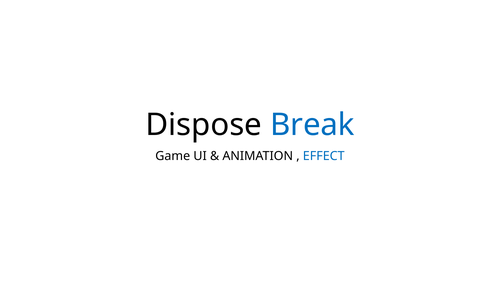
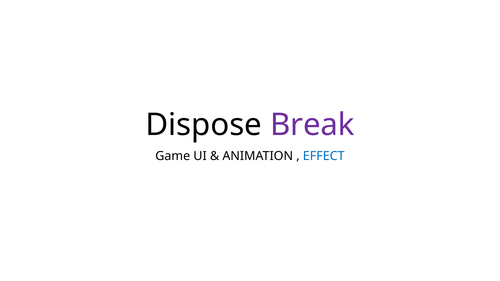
Break colour: blue -> purple (312, 125)
